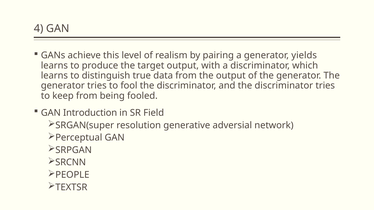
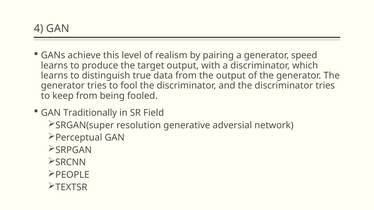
yields: yields -> speed (304, 55)
Introduction: Introduction -> Traditionally (90, 113)
